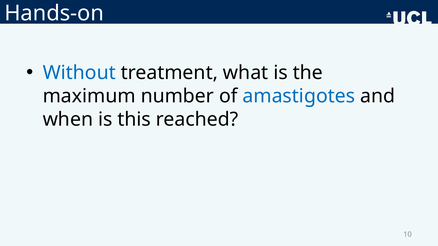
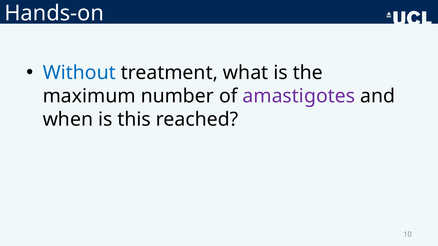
amastigotes colour: blue -> purple (299, 96)
